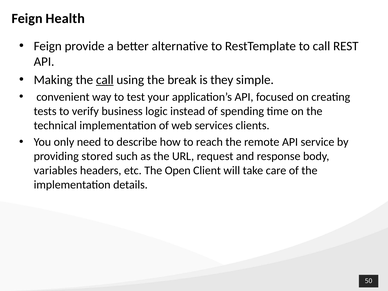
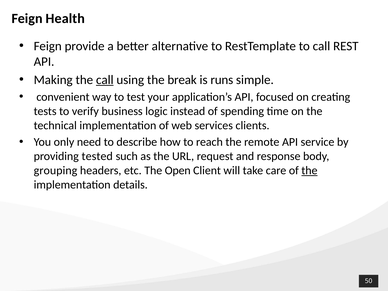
they: they -> runs (222, 80)
stored: stored -> tested (97, 156)
variables: variables -> grouping (55, 170)
the underline: none -> present (309, 170)
